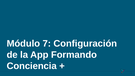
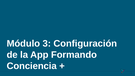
7: 7 -> 3 (47, 43)
